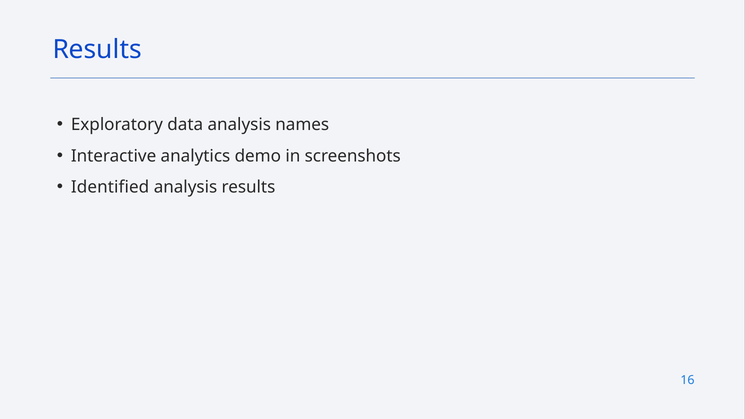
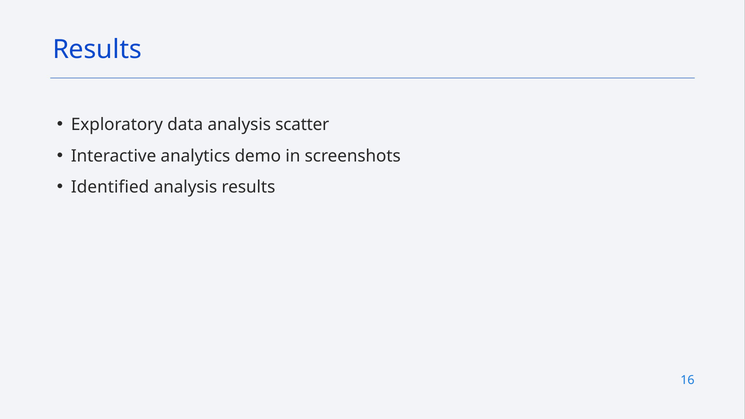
names: names -> scatter (302, 125)
